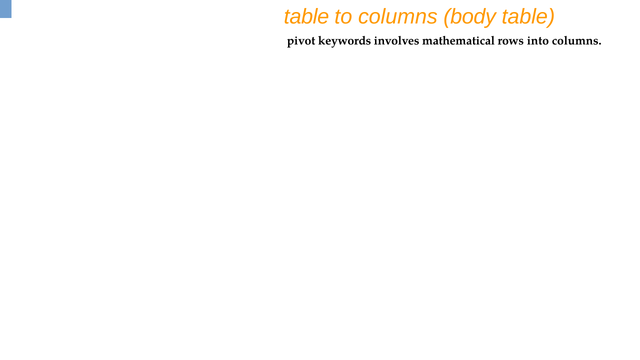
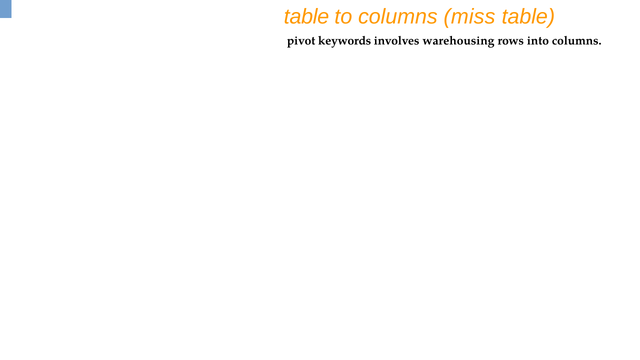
body: body -> miss (469, 17)
mathematical: mathematical -> warehousing (458, 41)
